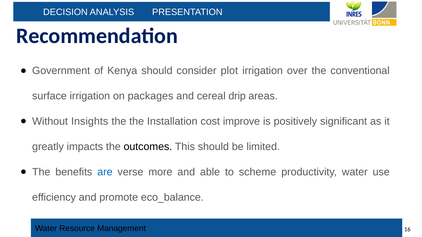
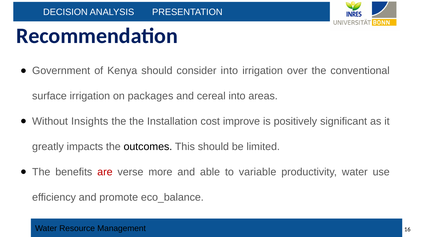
consider plot: plot -> into (229, 71)
cereal drip: drip -> into (237, 96)
are colour: blue -> red (105, 172)
scheme: scheme -> variable (258, 172)
